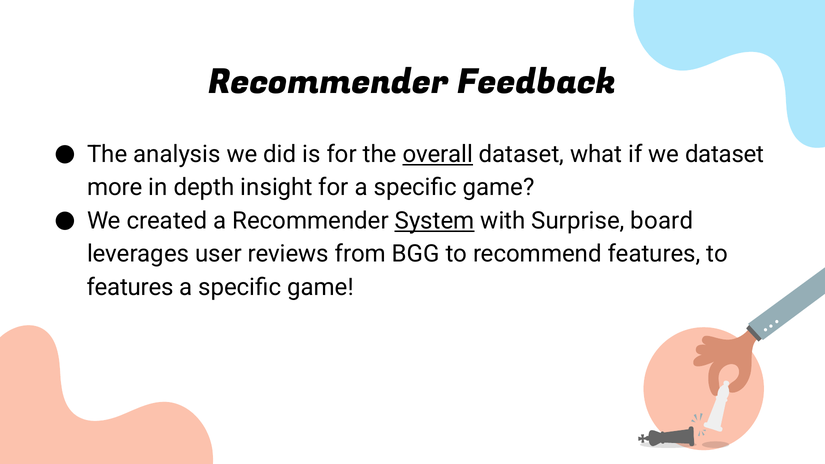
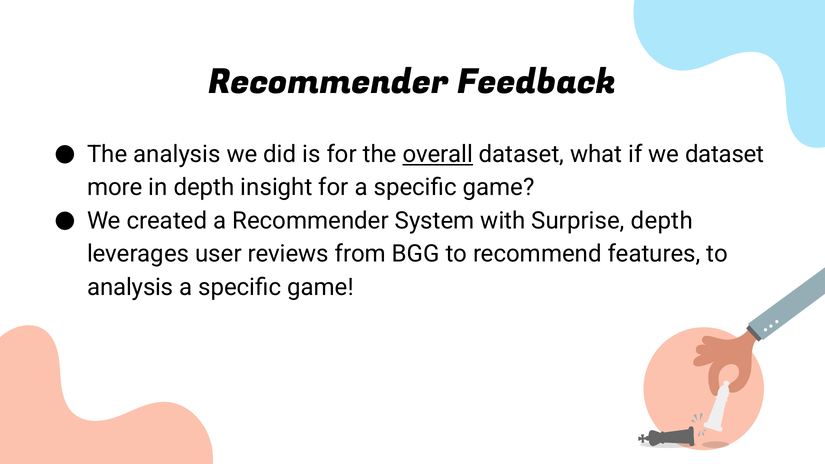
System underline: present -> none (435, 221)
Surprise board: board -> depth (662, 221)
features: features -> analysis (130, 287)
